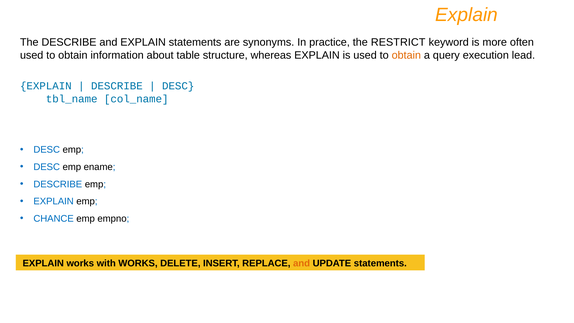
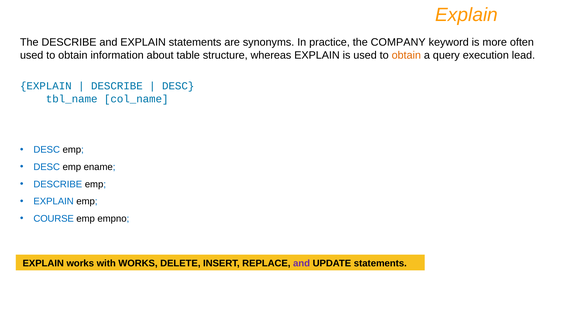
RESTRICT: RESTRICT -> COMPANY (398, 42)
CHANCE: CHANCE -> COURSE (54, 219)
and colour: orange -> purple (302, 263)
